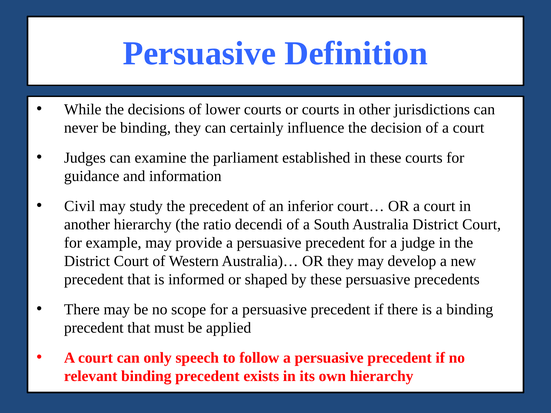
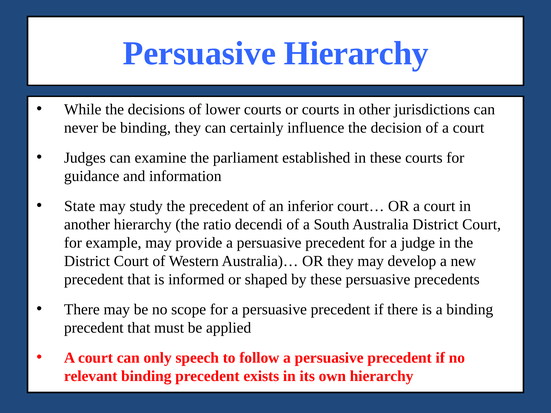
Persuasive Definition: Definition -> Hierarchy (356, 53)
Civil: Civil -> State (80, 206)
